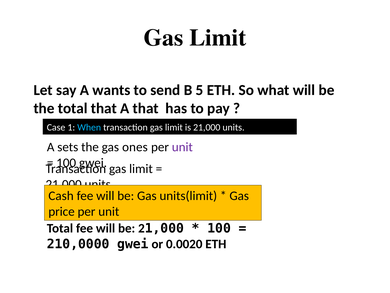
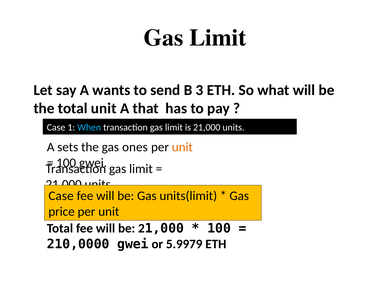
5: 5 -> 3 (200, 90)
total that: that -> unit (104, 108)
unit colour: purple -> orange (182, 147)
Cash: Cash -> Case (61, 195)
0.0020: 0.0020 -> 5.9979 (184, 244)
